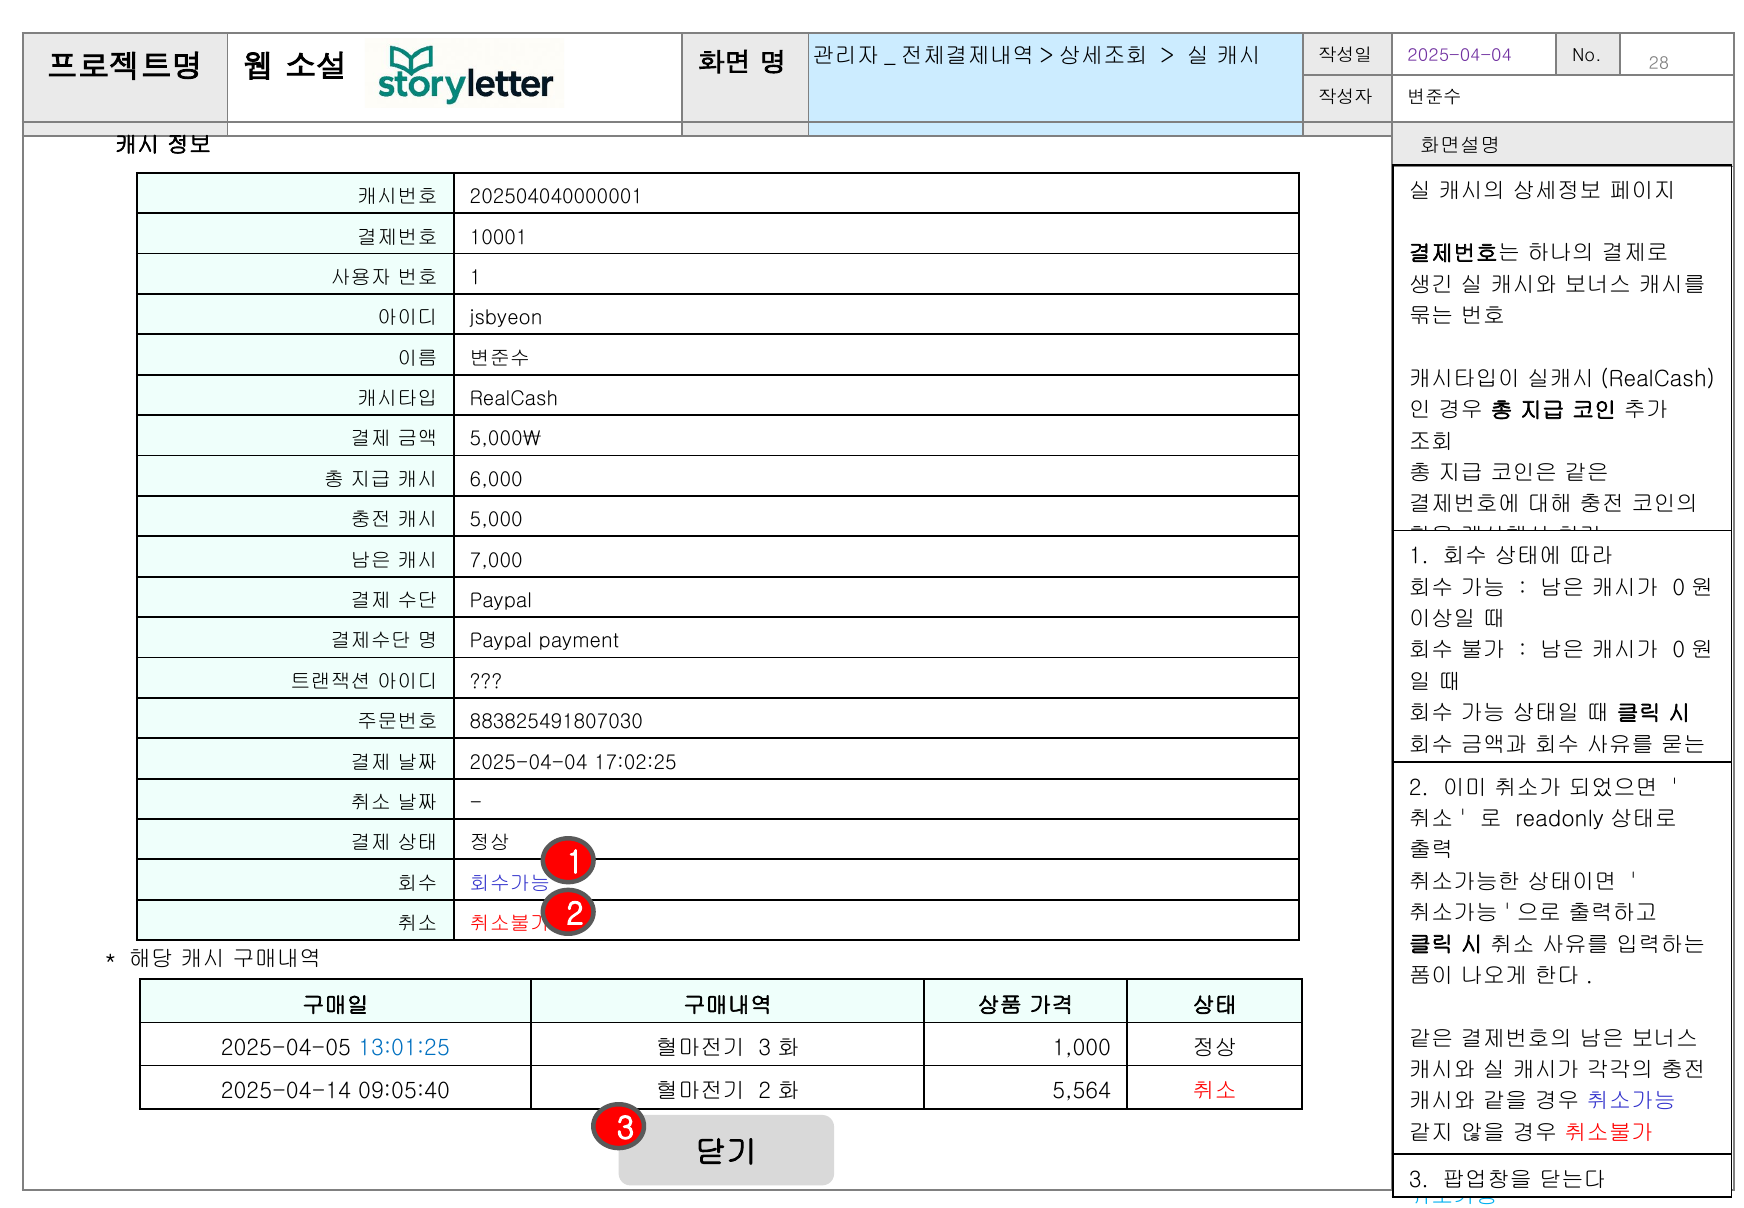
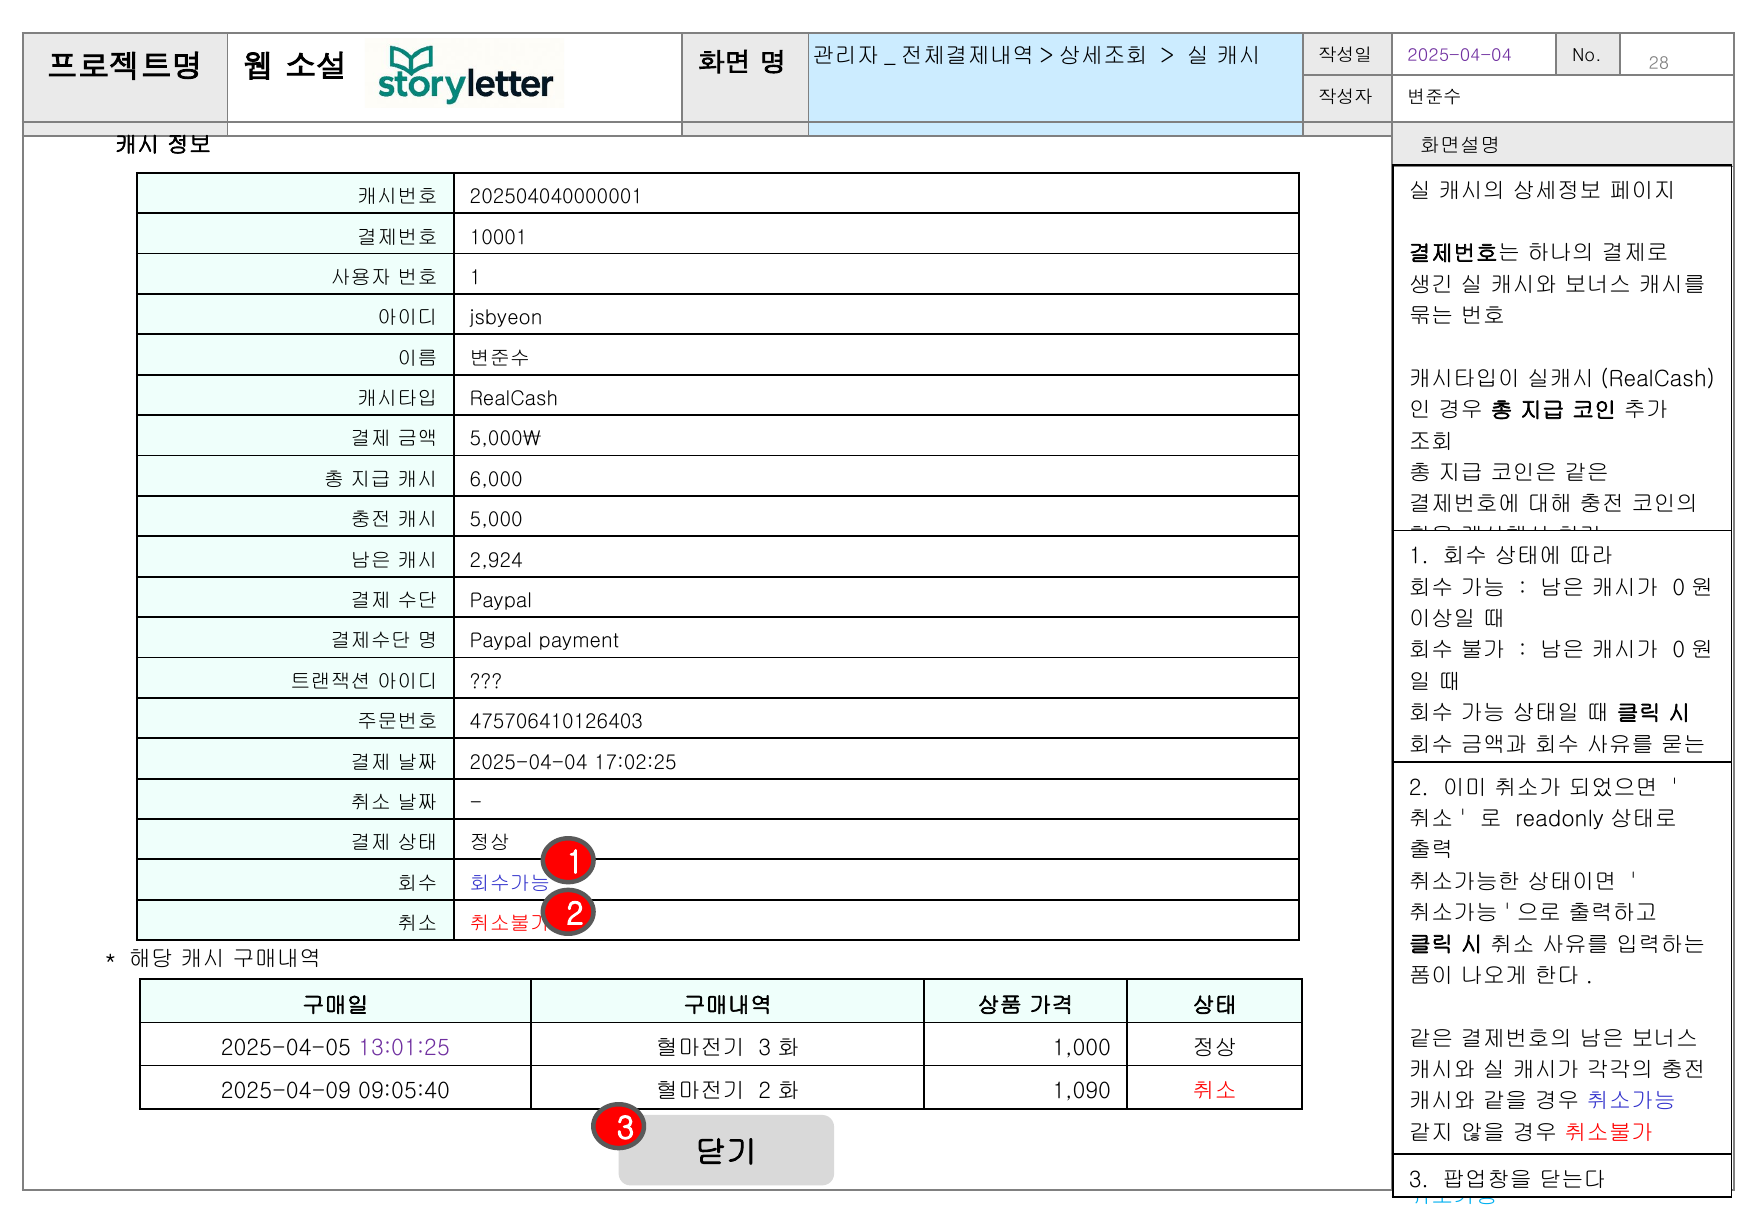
7,000: 7,000 -> 2,924 (496, 560)
883825491807030: 883825491807030 -> 475706410126403 (556, 722)
13:01:25 colour: blue -> purple (404, 1048)
2025-04-14: 2025-04-14 -> 2025-04-09 (286, 1091)
5,564: 5,564 -> 1,090 (1082, 1091)
